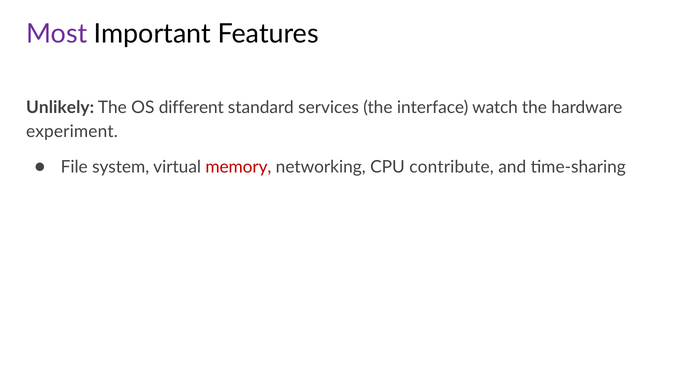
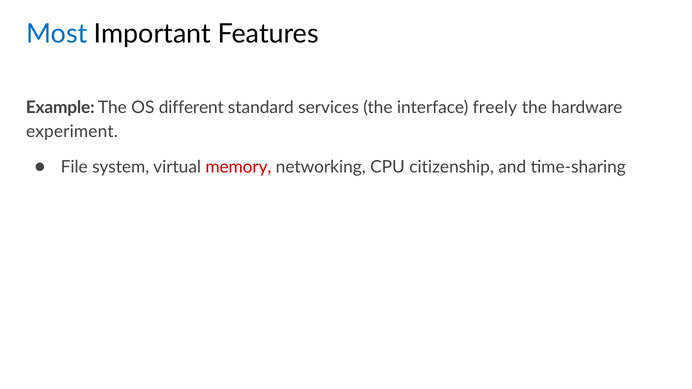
Most colour: purple -> blue (57, 34)
Unlikely: Unlikely -> Example (60, 108)
watch: watch -> freely (495, 108)
contribute: contribute -> citizenship (452, 167)
